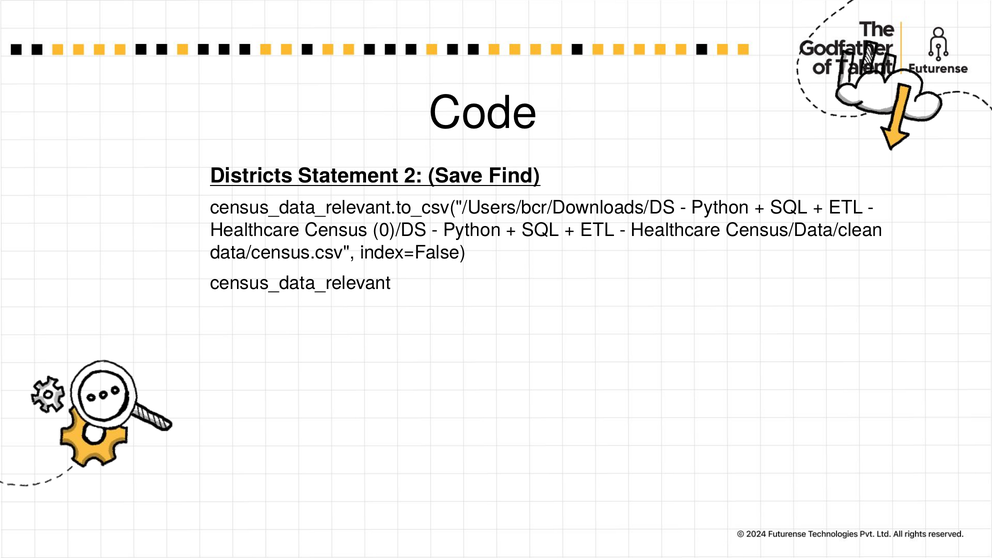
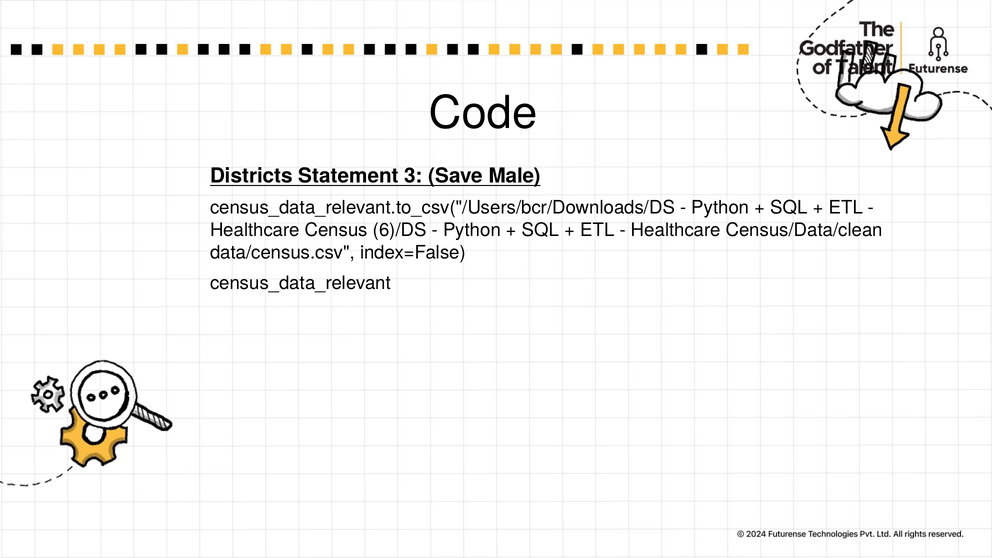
2: 2 -> 3 (414, 176)
Find: Find -> Male (515, 176)
0)/DS: 0)/DS -> 6)/DS (400, 230)
